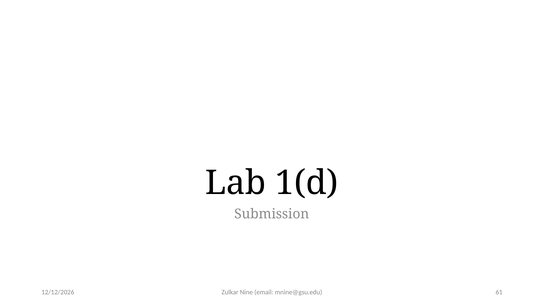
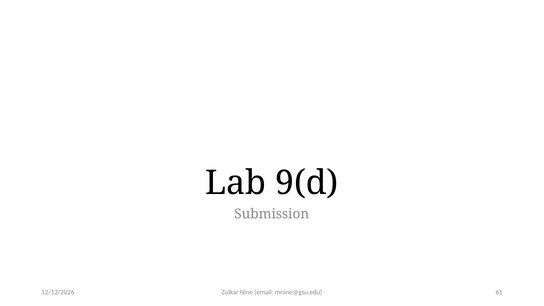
1(d: 1(d -> 9(d (307, 183)
